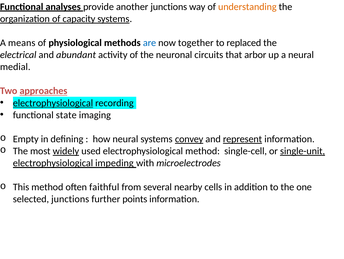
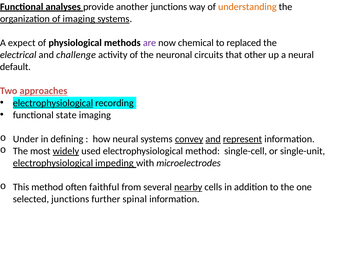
of capacity: capacity -> imaging (79, 19)
means: means -> expect (22, 43)
are colour: blue -> purple (150, 43)
together: together -> chemical (196, 43)
abundant: abundant -> challenge (76, 55)
arbor: arbor -> other (255, 55)
medial: medial -> default (15, 67)
Empty: Empty -> Under (26, 139)
and underline: none -> present (213, 139)
single-unit underline: present -> none (303, 151)
nearby underline: none -> present (188, 187)
points: points -> spinal (135, 199)
